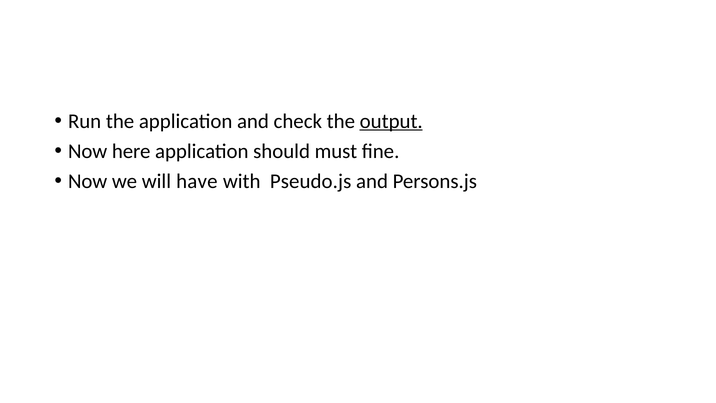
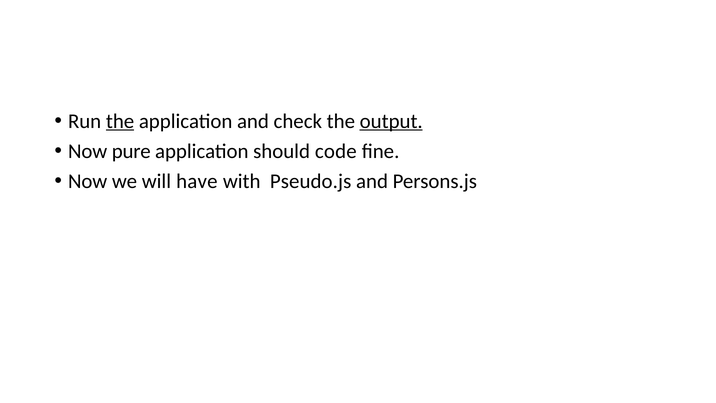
the underline: none -> present (120, 121)
here: here -> pure (131, 151)
must: must -> code (336, 151)
